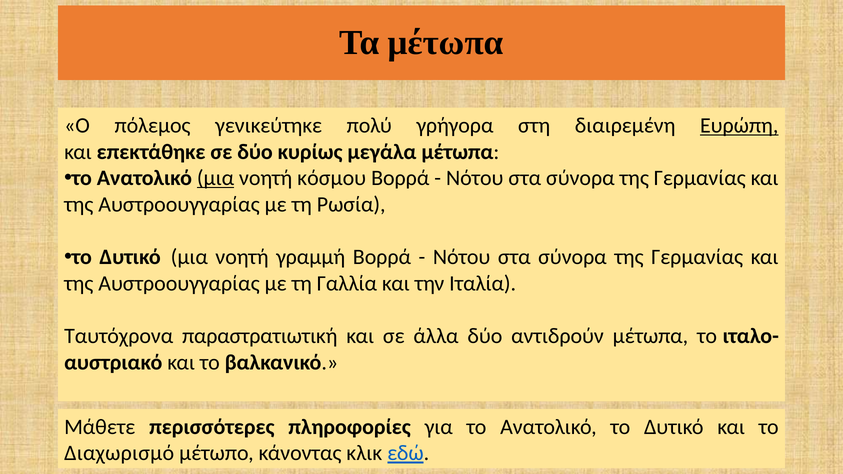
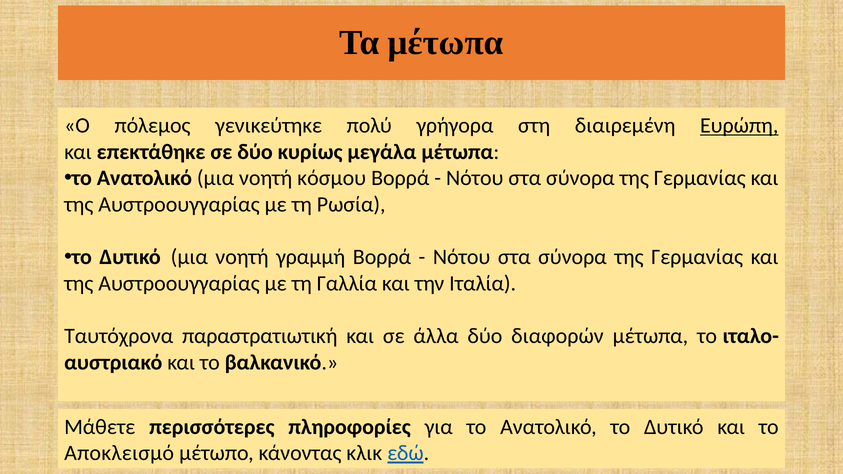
μια underline: present -> none (216, 178)
αντιδρούν: αντιδρούν -> διαφορών (557, 336)
Διαχωρισμό: Διαχωρισμό -> Αποκλεισμό (119, 453)
